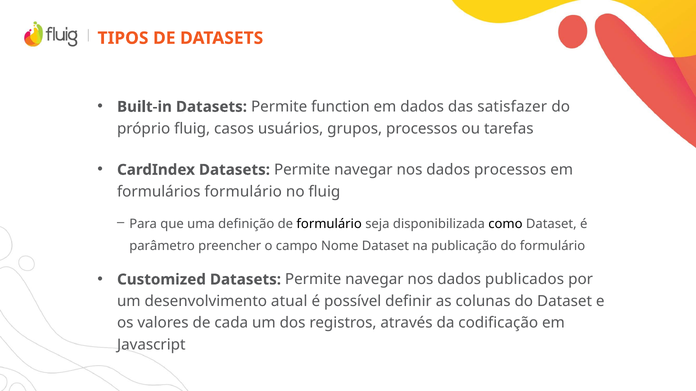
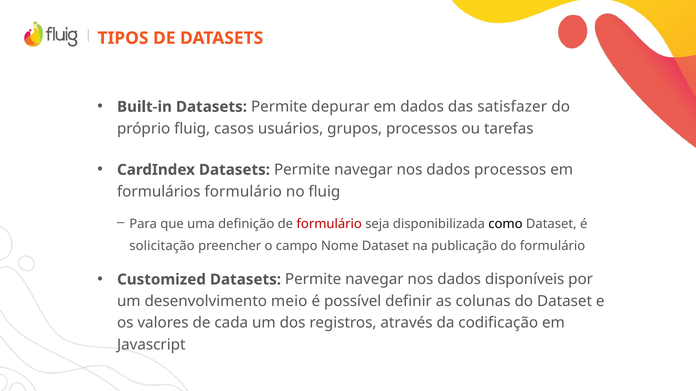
function: function -> depurar (340, 107)
formulário colour: black -> red (329, 225)
parâmetro: parâmetro -> solicitação (162, 246)
publicados: publicados -> disponíveis (525, 280)
atual: atual -> meio (289, 302)
